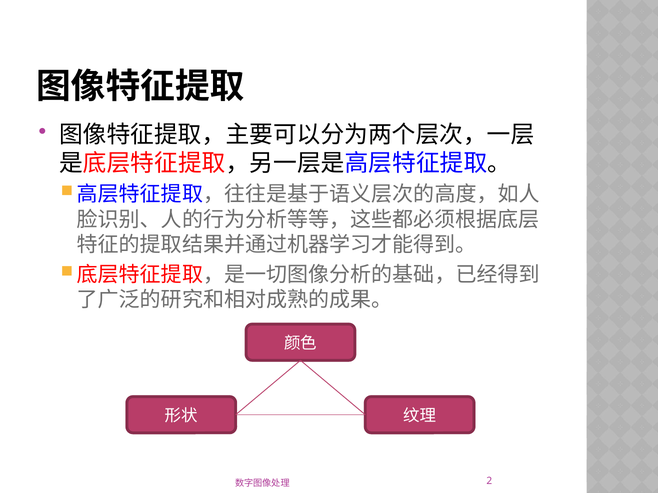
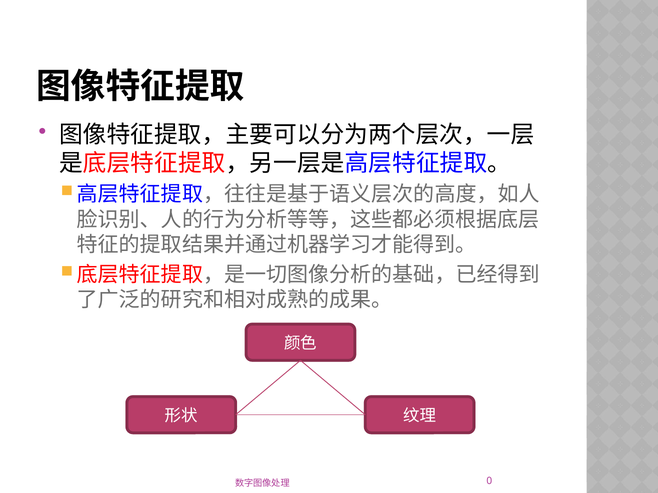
2: 2 -> 0 (489, 481)
